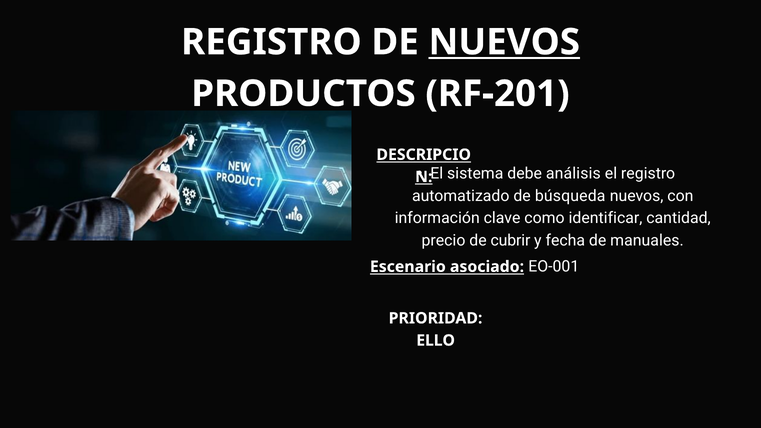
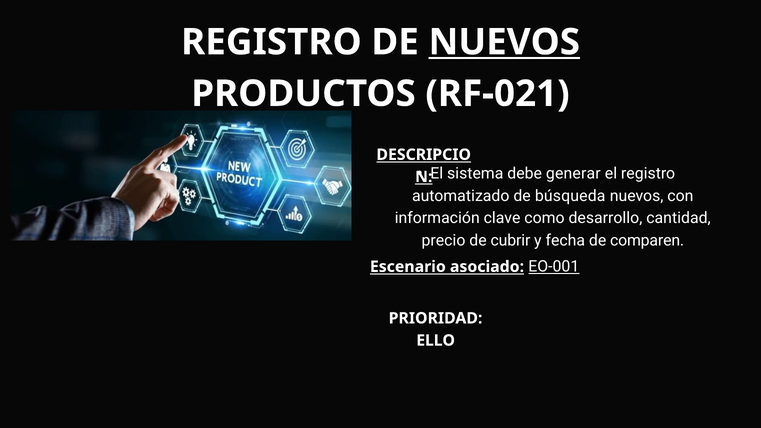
RF-201: RF-201 -> RF-021 (497, 94)
análisis: análisis -> generar (573, 174)
identificar: identificar -> desarrollo (605, 218)
manuales: manuales -> comparen (647, 240)
EO-001 underline: none -> present (554, 267)
